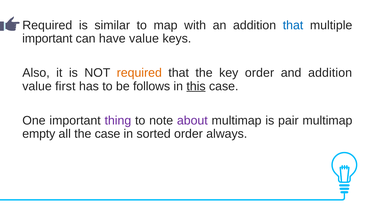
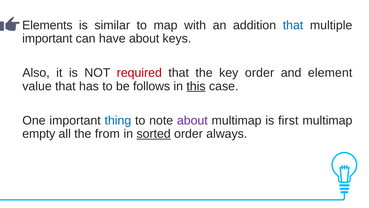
Required: Required -> Elements (47, 25)
have value: value -> about (144, 38)
required colour: orange -> red (139, 73)
and addition: addition -> element (330, 73)
value first: first -> that (65, 86)
thing colour: purple -> blue (118, 120)
pair: pair -> first (288, 120)
the case: case -> from (107, 134)
sorted underline: none -> present (154, 134)
